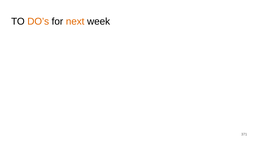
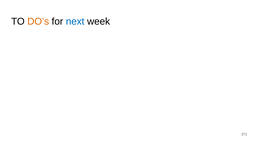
next colour: orange -> blue (75, 21)
